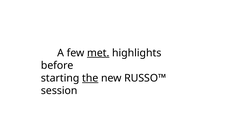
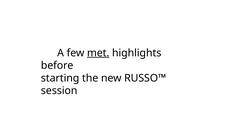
the underline: present -> none (90, 78)
